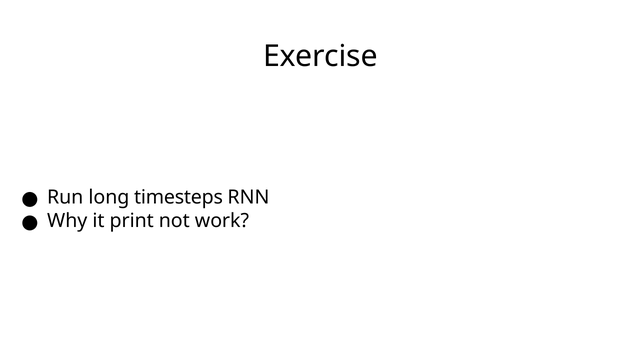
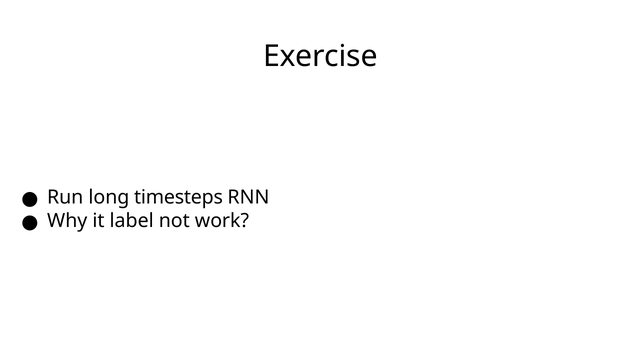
print: print -> label (132, 221)
